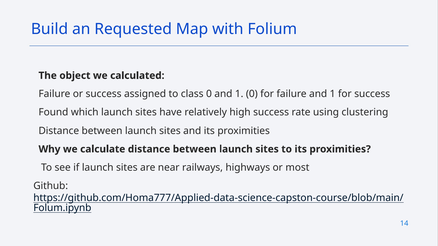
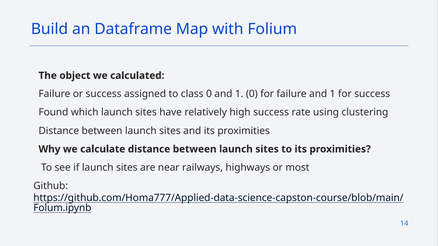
Requested: Requested -> Dataframe (133, 29)
